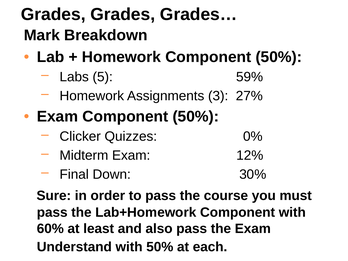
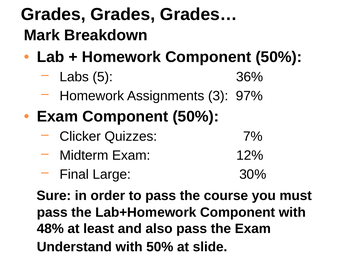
59%: 59% -> 36% (250, 77)
27%: 27% -> 97% (249, 96)
0%: 0% -> 7% (253, 137)
Down: Down -> Large (112, 174)
60%: 60% -> 48% (50, 229)
each: each -> slide (210, 247)
